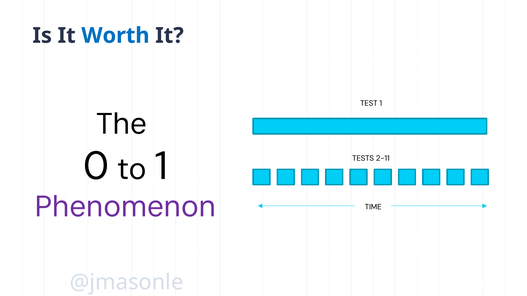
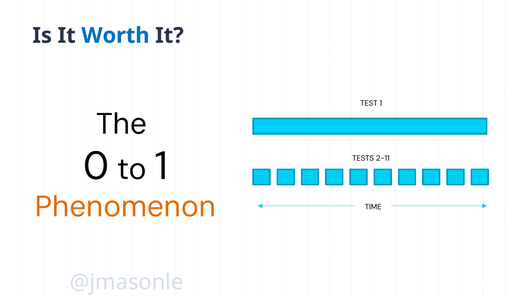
Phenomenon colour: purple -> orange (125, 207)
